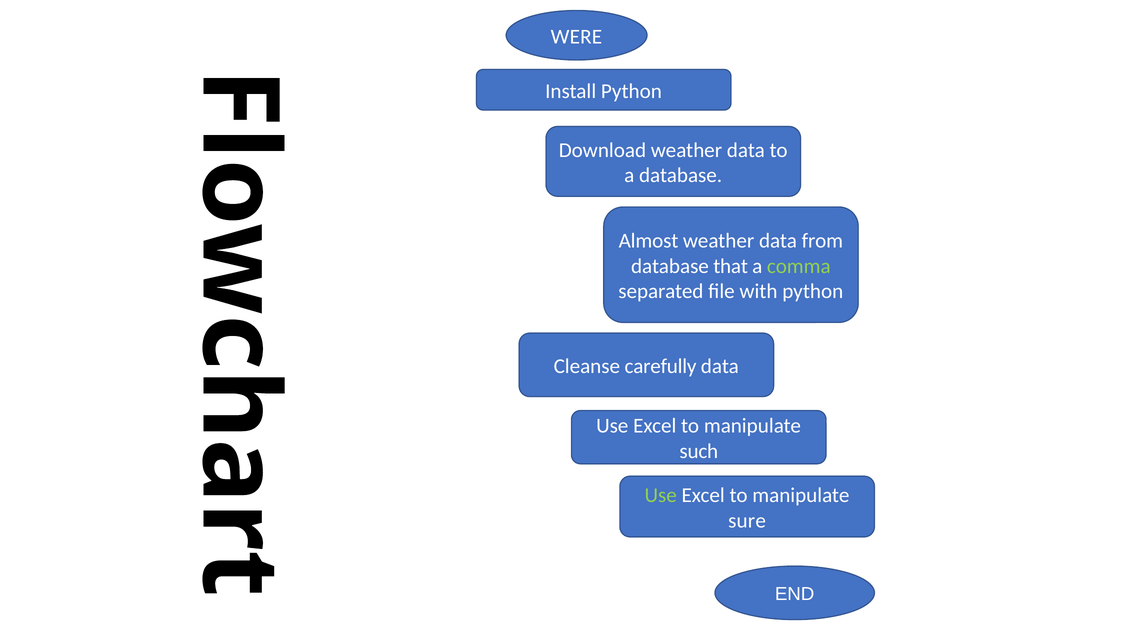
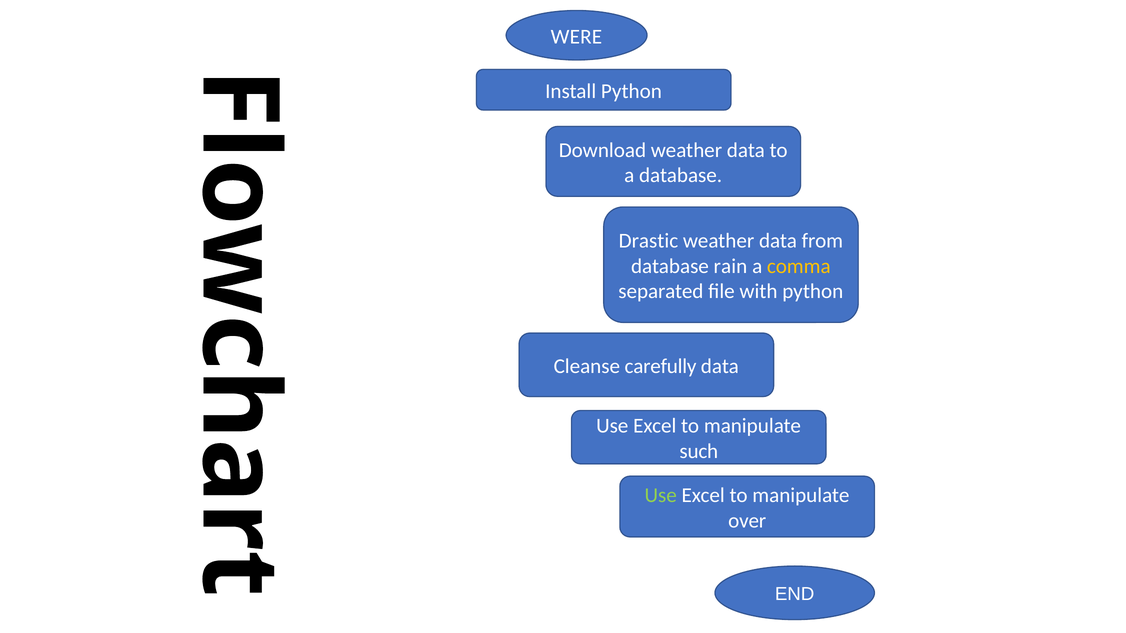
Almost: Almost -> Drastic (648, 241)
that: that -> rain (730, 266)
comma colour: light green -> yellow (799, 266)
sure: sure -> over (747, 521)
